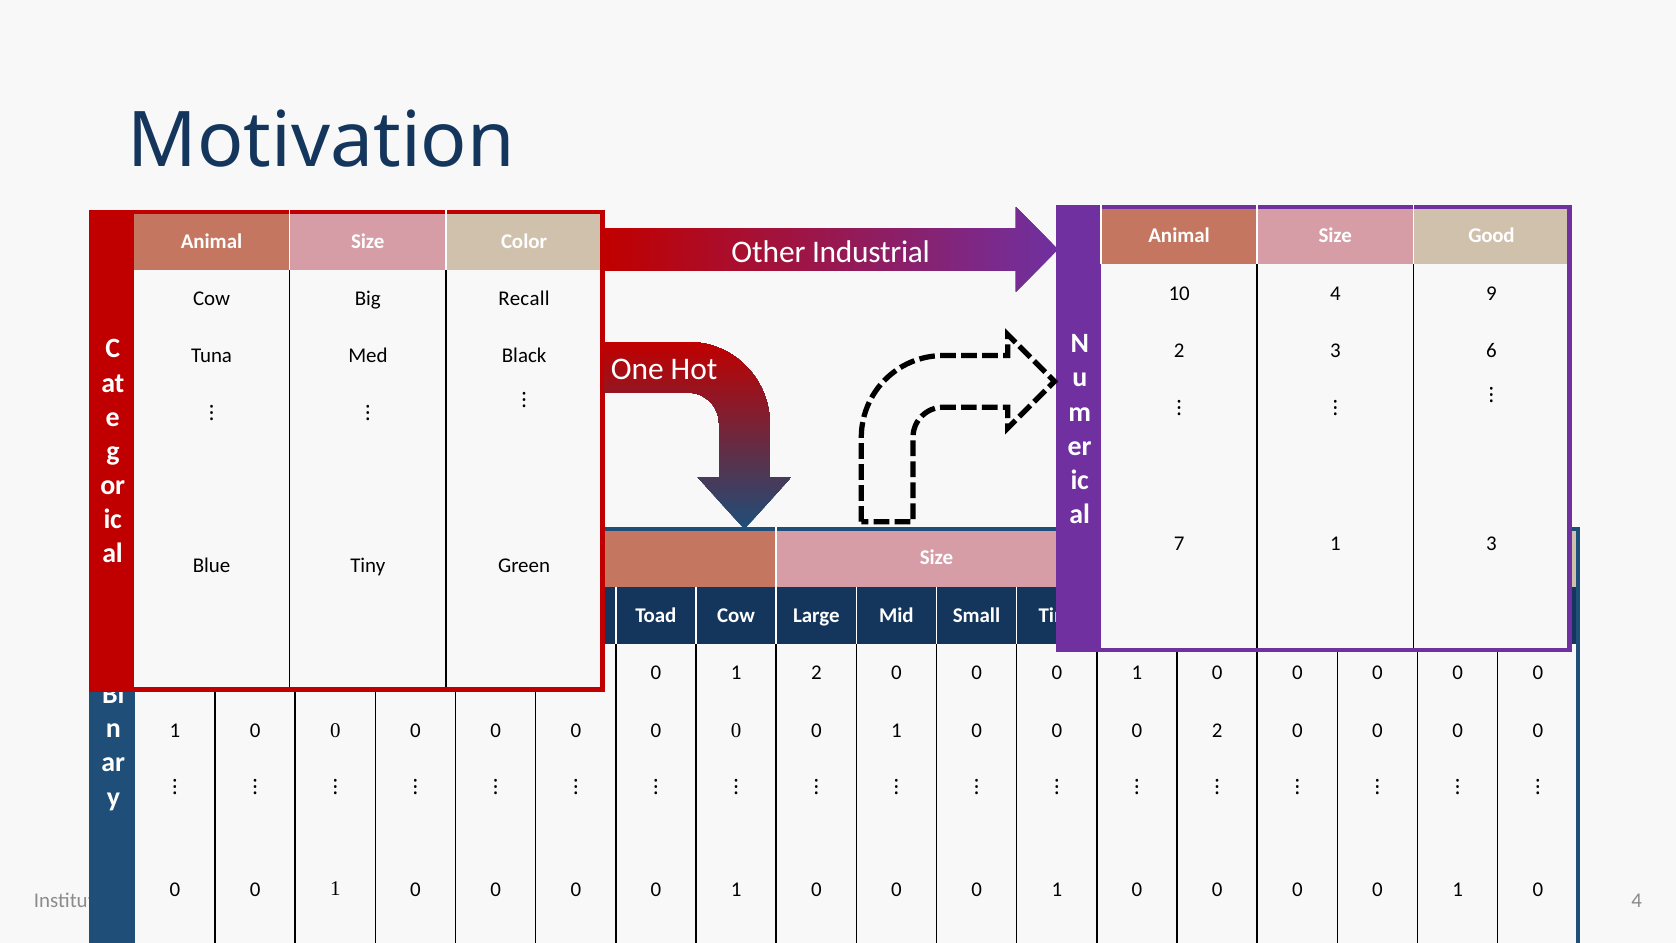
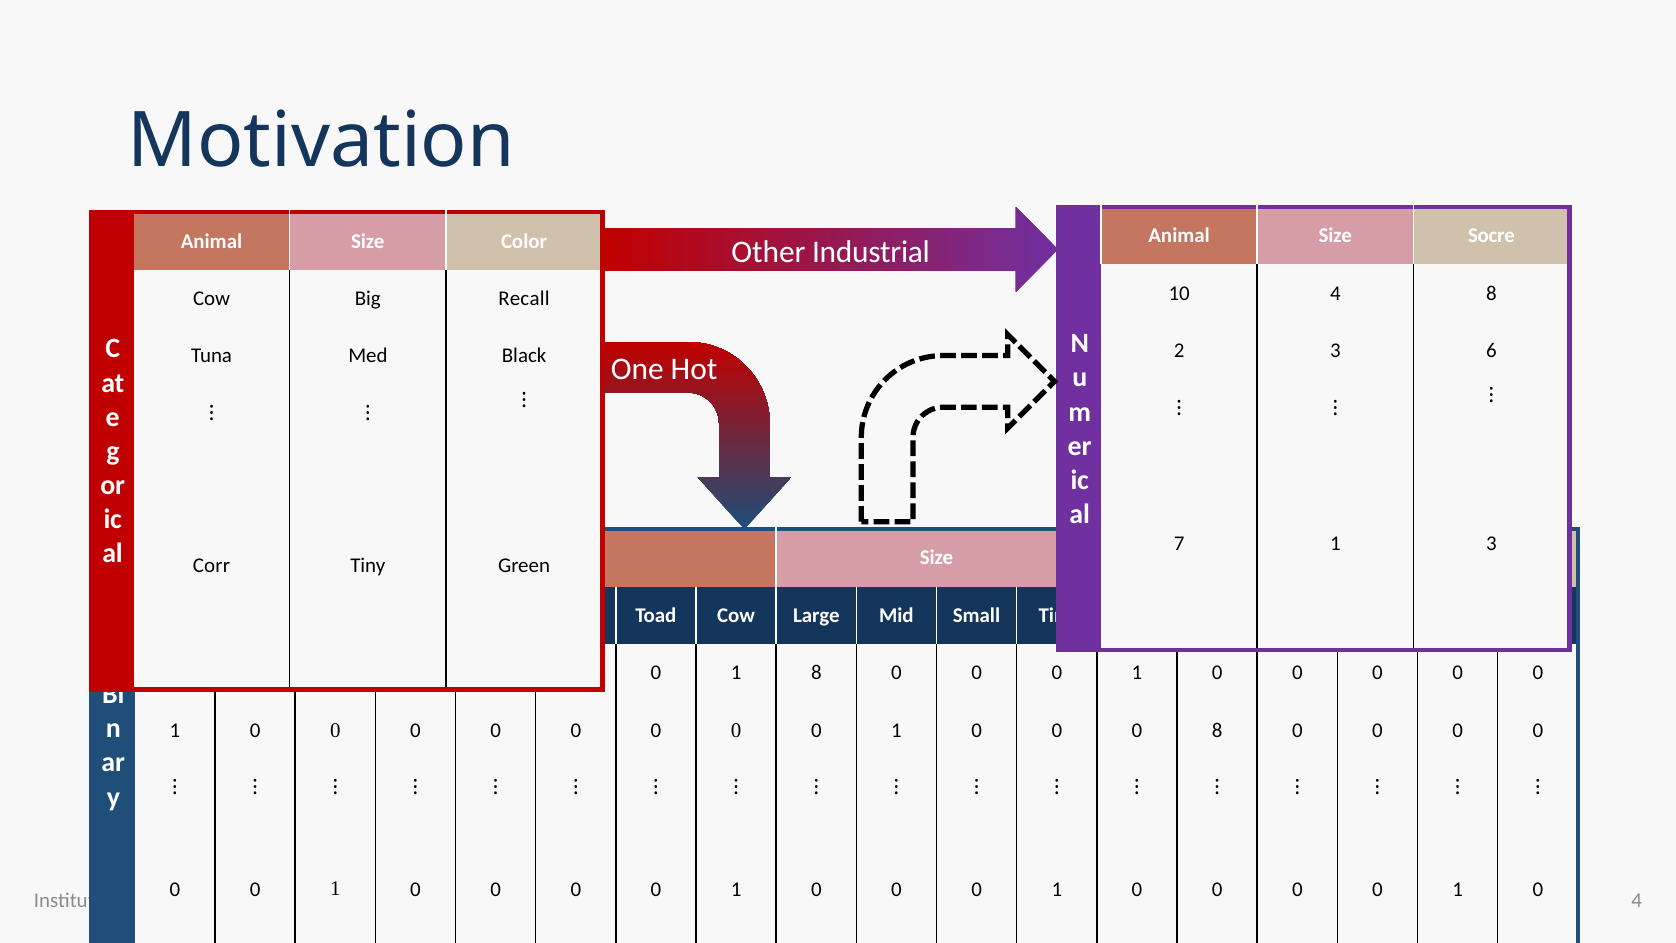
Good: Good -> Socre (1492, 236)
4 9: 9 -> 8 (1491, 293)
Blue: Blue -> Corr (211, 566)
1 2: 2 -> 8 (816, 673)
0 2: 2 -> 8 (1217, 730)
